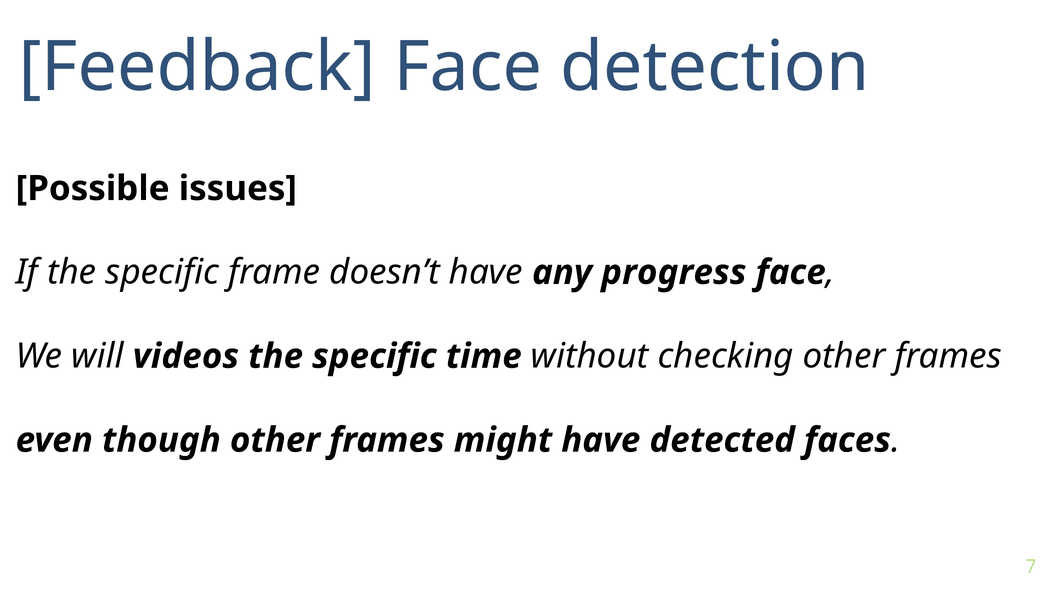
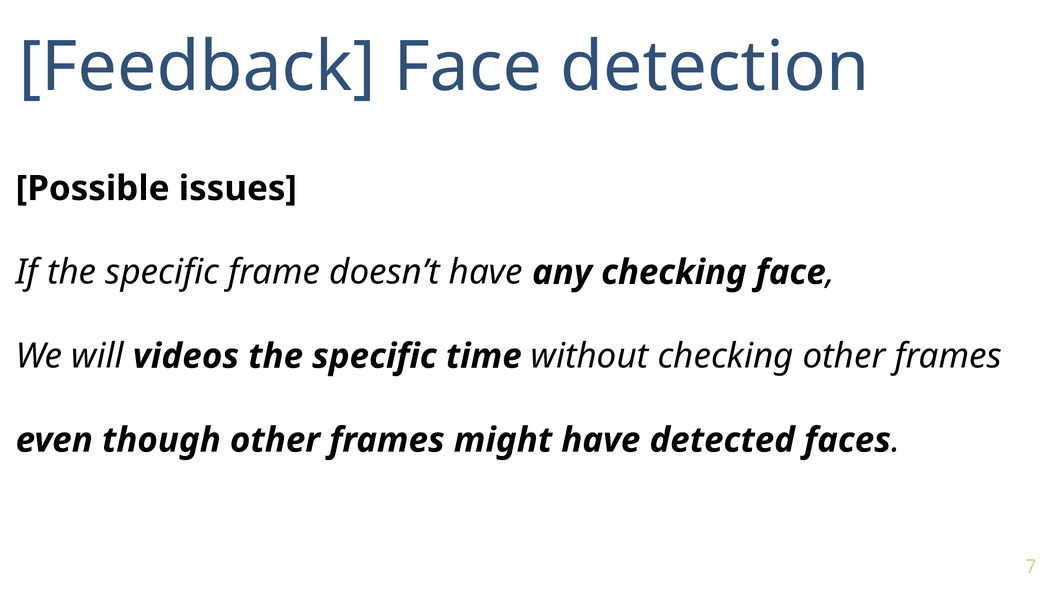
any progress: progress -> checking (674, 272)
